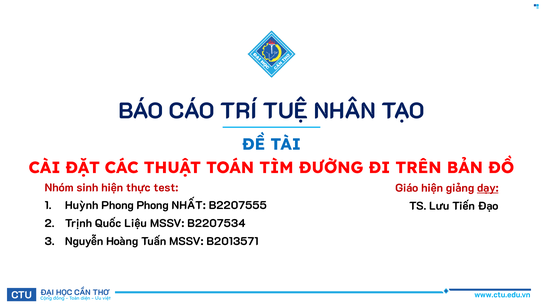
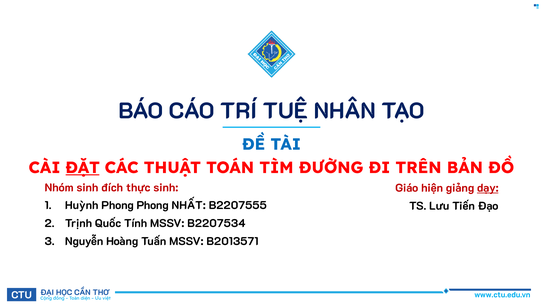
ĐẶT underline: none -> present (83, 168)
sinh hiện: hiện -> đích (112, 188)
thực test: test -> sinh (166, 188)
Liệu: Liệu -> Tính (136, 224)
